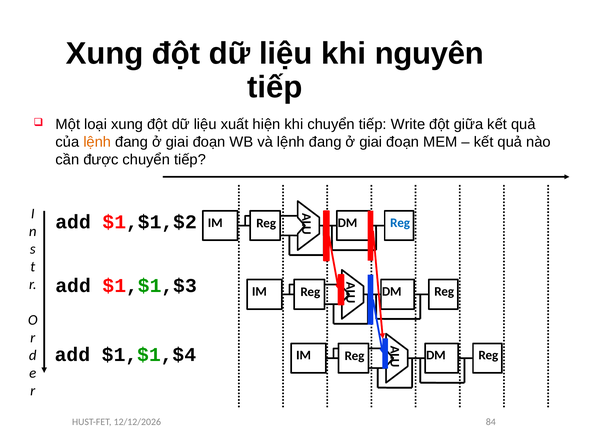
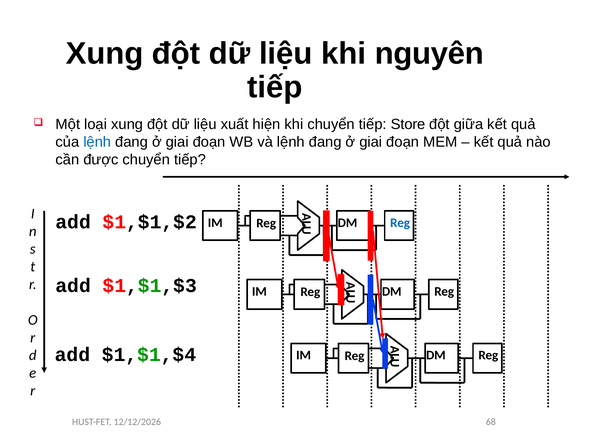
Write: Write -> Store (408, 124)
lệnh colour: orange -> blue (97, 142)
84: 84 -> 68 (491, 422)
